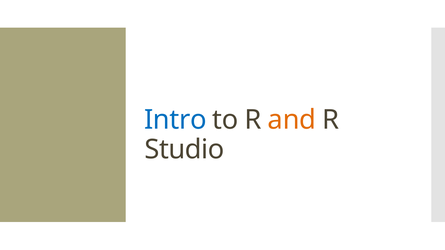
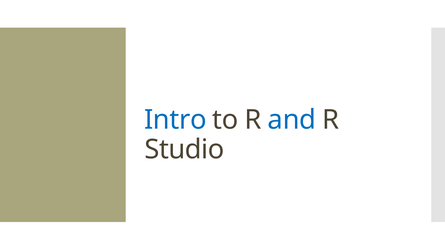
and colour: orange -> blue (292, 120)
